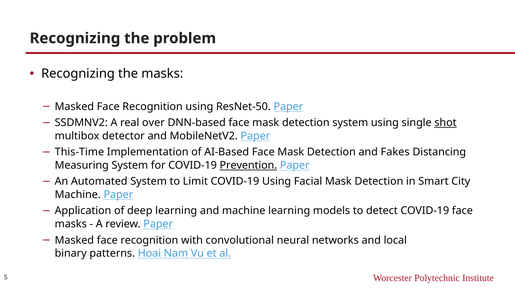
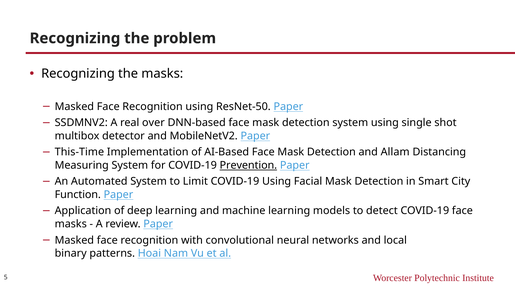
shot underline: present -> none (445, 123)
Fakes: Fakes -> Allam (395, 152)
Machine: Machine -> Function (78, 195)
